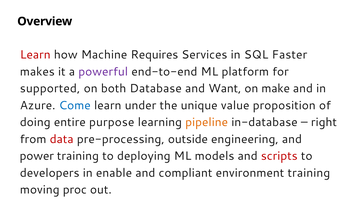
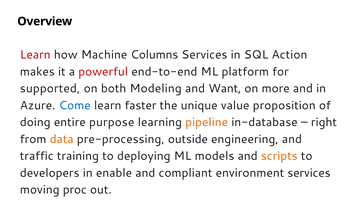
Requires: Requires -> Columns (154, 55)
Faster: Faster -> Action (289, 55)
powerful colour: purple -> red (103, 72)
Database: Database -> Modeling (156, 89)
make: make -> more (276, 89)
under: under -> faster (141, 106)
data colour: red -> orange (62, 139)
power: power -> traffic (37, 156)
scripts colour: red -> orange (279, 156)
environment training: training -> services (309, 173)
